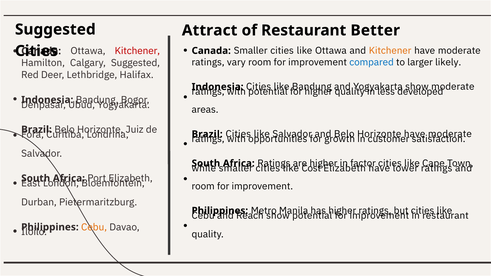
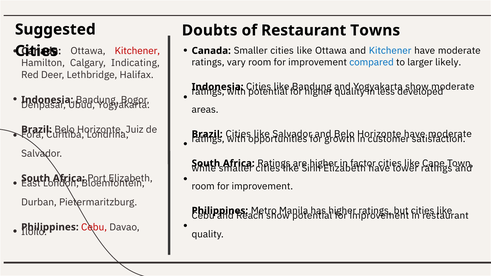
Attract: Attract -> Doubts (210, 30)
Better: Better -> Towns (375, 30)
Kitchener colour: orange -> blue (390, 51)
Calgary Suggested: Suggested -> Indicating (135, 63)
Cost: Cost -> Sirih (311, 168)
Cebu colour: orange -> red (94, 227)
